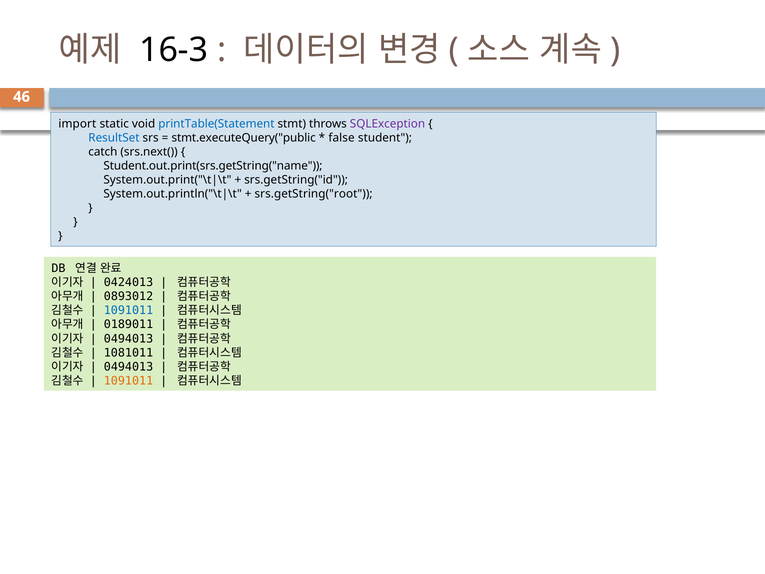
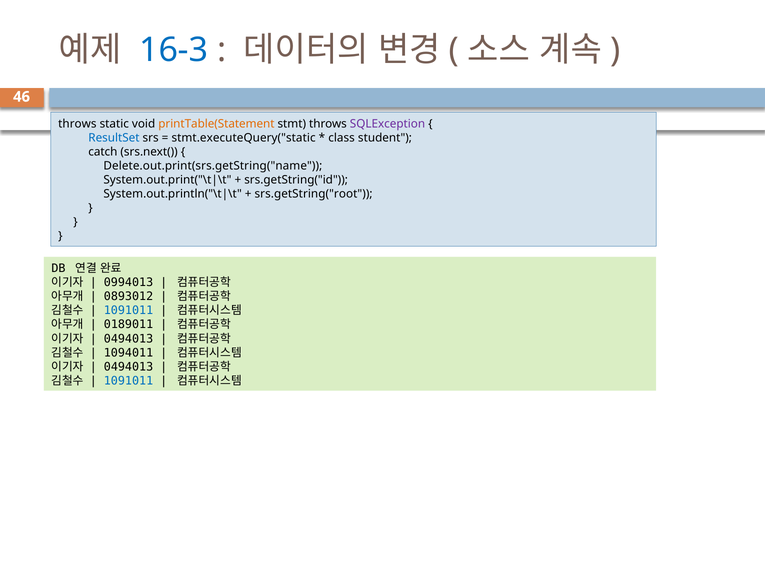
16-3 colour: black -> blue (174, 50)
import: import -> throws (77, 124)
printTable(Statement colour: blue -> orange (216, 124)
stmt.executeQuery("public: stmt.executeQuery("public -> stmt.executeQuery("static (244, 138)
false: false -> class (342, 138)
Student.out.print(srs.getString("name: Student.out.print(srs.getString("name -> Delete.out.print(srs.getString("name (213, 166)
0424013: 0424013 -> 0994013 (128, 282)
1081011: 1081011 -> 1094011 (128, 353)
1091011 colour: orange -> blue (128, 381)
